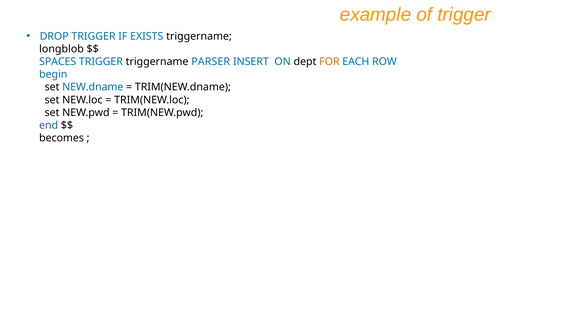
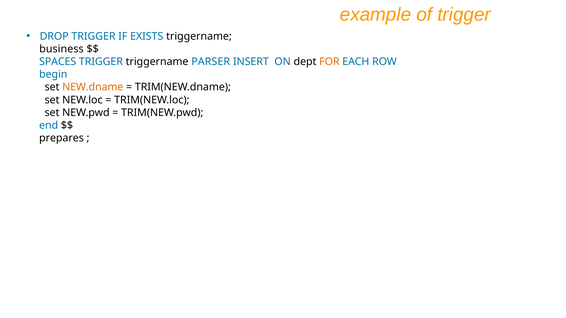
longblob: longblob -> business (61, 49)
NEW.dname colour: blue -> orange (93, 87)
becomes: becomes -> prepares (61, 138)
